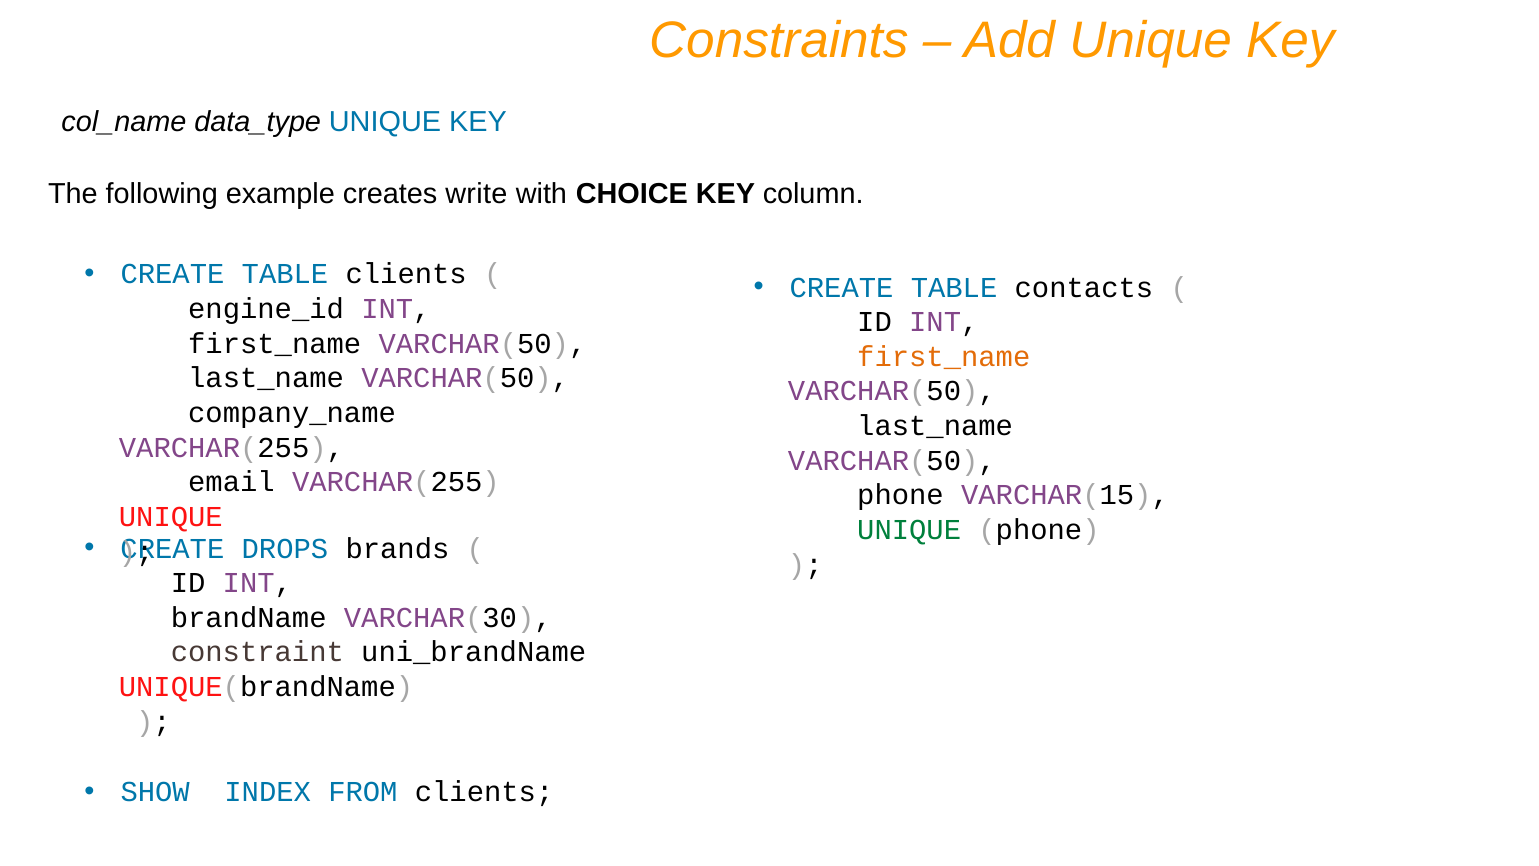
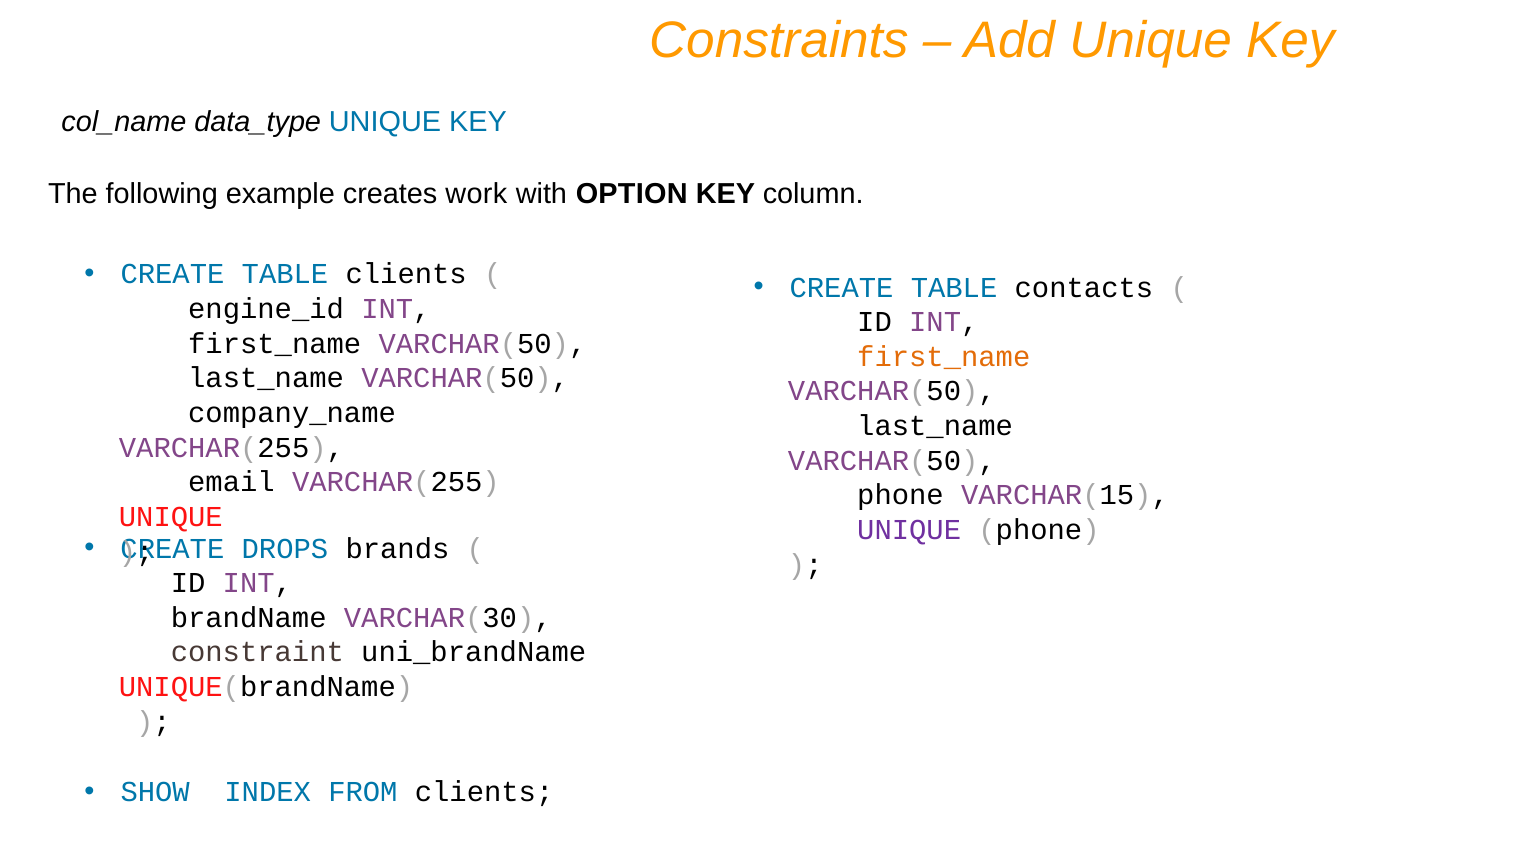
write: write -> work (476, 194)
CHOICE: CHOICE -> OPTION (632, 194)
UNIQUE colour: green -> purple (909, 530)
